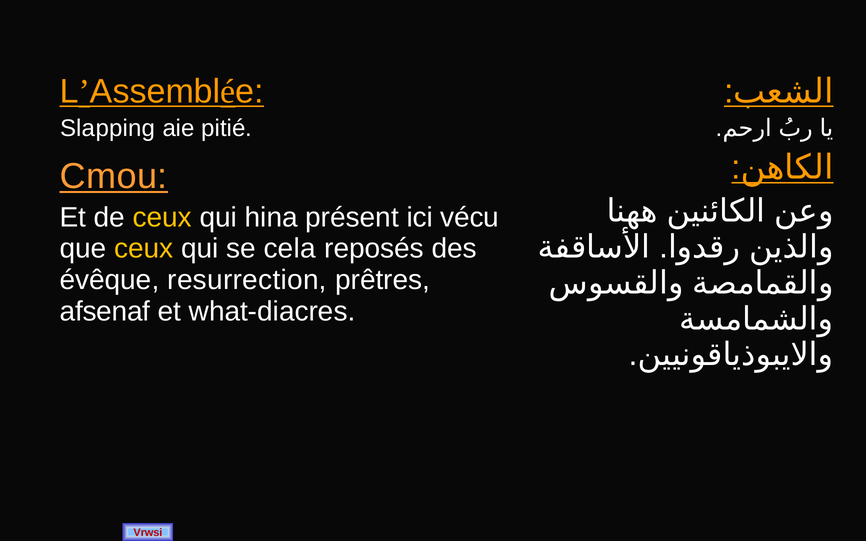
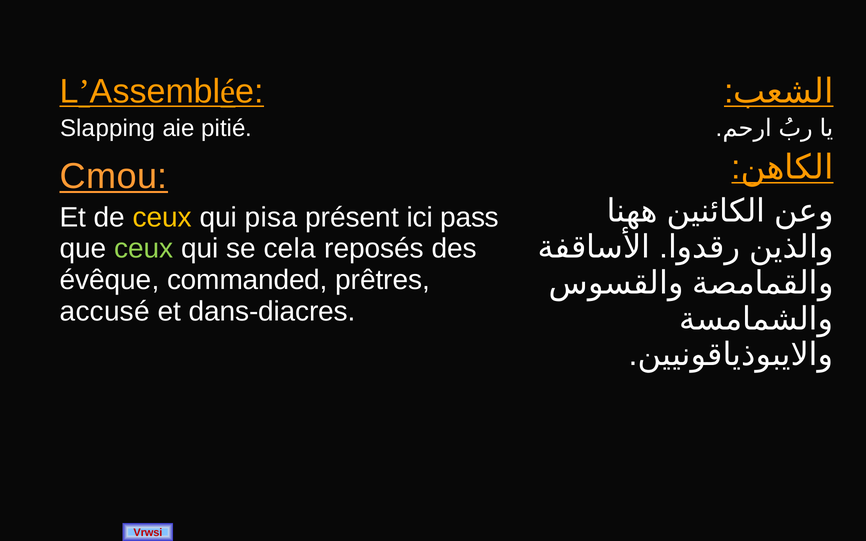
hina: hina -> pisa (271, 218)
vécu: vécu -> pass (470, 218)
ceux colour: yellow -> light green (144, 249)
resurrection: resurrection -> commanded (247, 280)
afsenaf: afsenaf -> accusé (105, 311)
what-diacres: what-diacres -> dans-diacres (272, 311)
